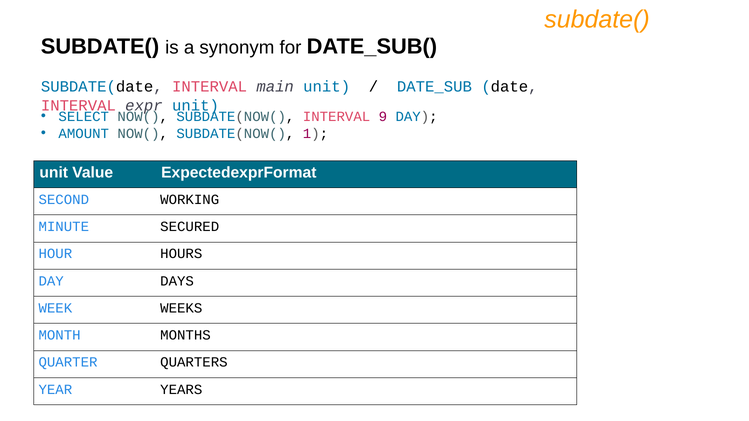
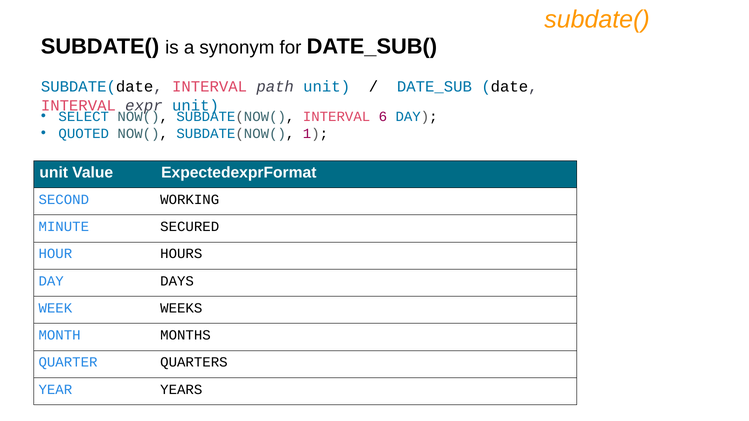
main: main -> path (275, 87)
9: 9 -> 6 (383, 117)
AMOUNT: AMOUNT -> QUOTED (84, 133)
